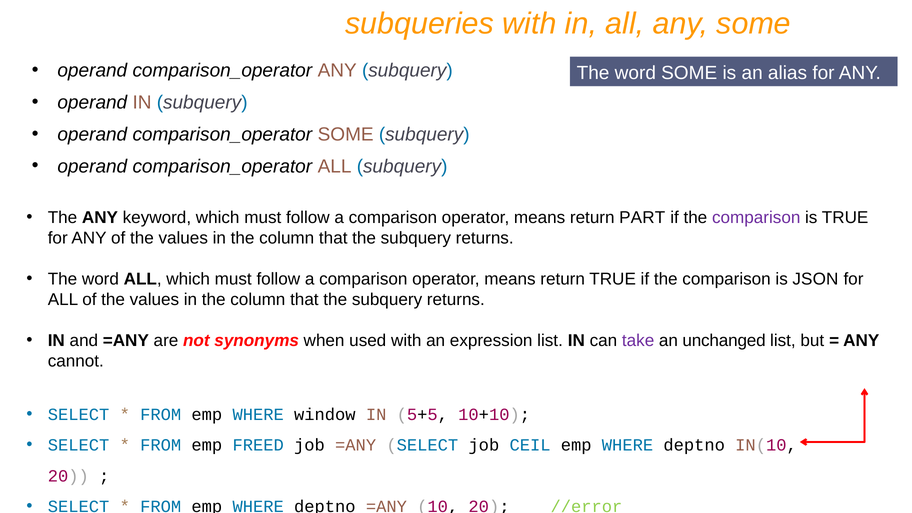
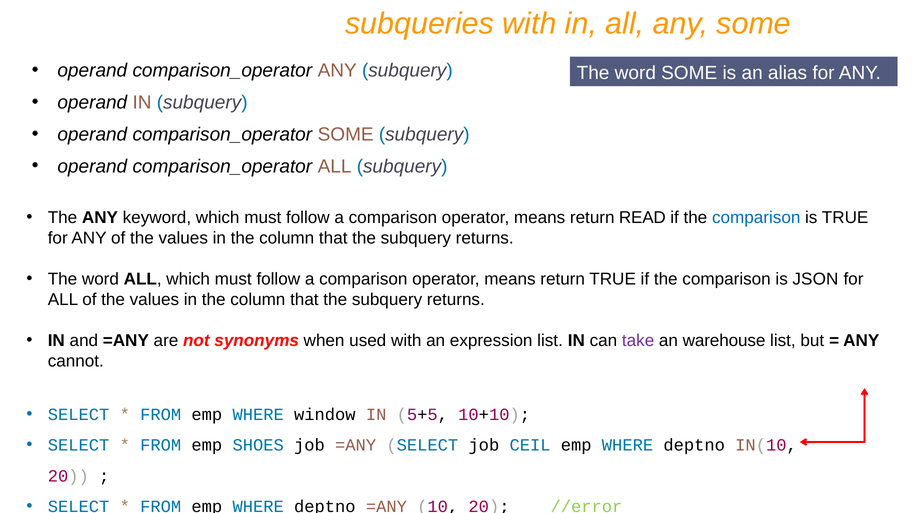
PART: PART -> READ (642, 217)
comparison colour: purple -> blue (756, 217)
unchanged: unchanged -> warehouse (724, 341)
FREED: FREED -> SHOES (258, 445)
